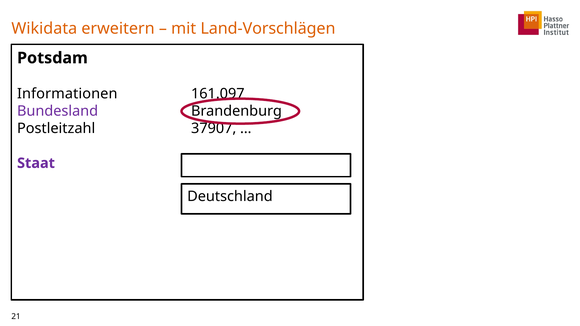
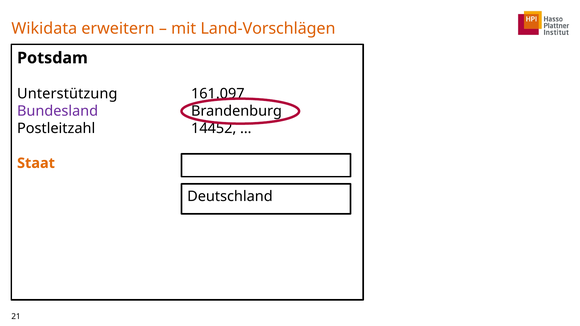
Informationen: Informationen -> Unterstützung (67, 94)
37907: 37907 -> 14452 (214, 128)
Staat colour: purple -> orange (36, 163)
